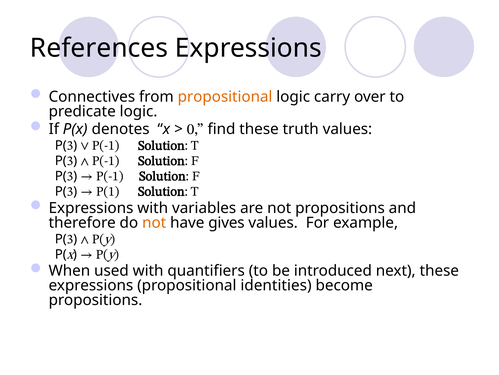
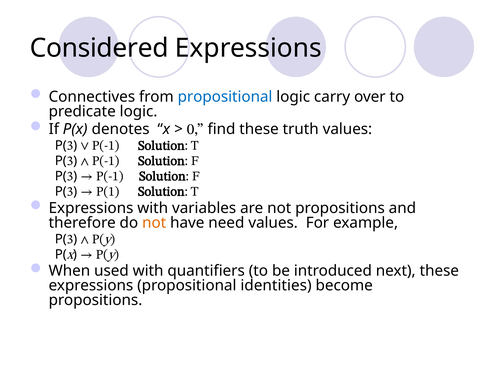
References: References -> Considered (99, 48)
propositional colour: orange -> blue (225, 96)
gives: gives -> need (226, 222)
